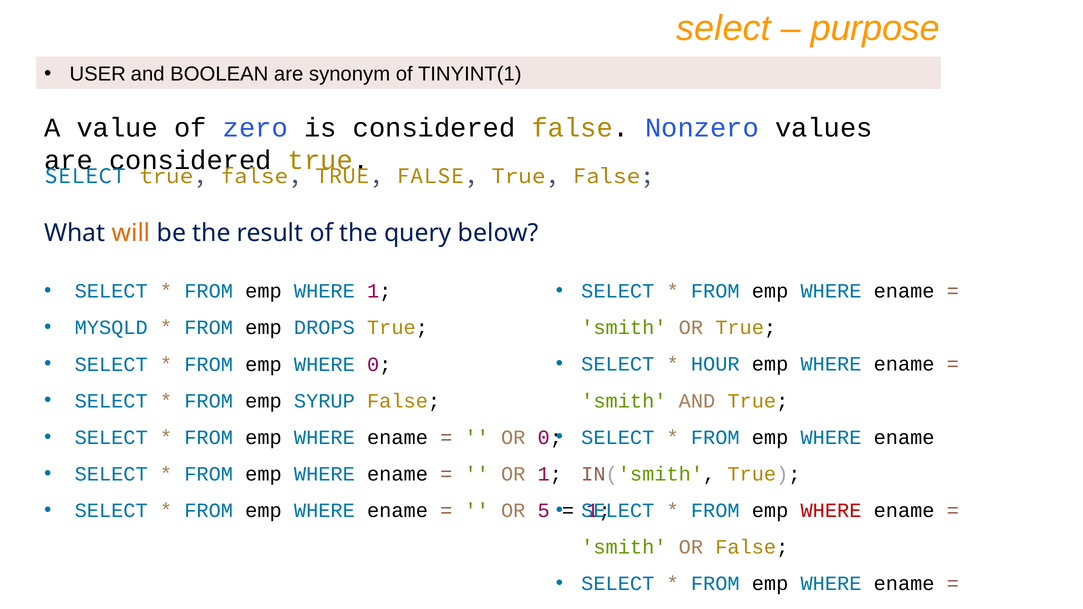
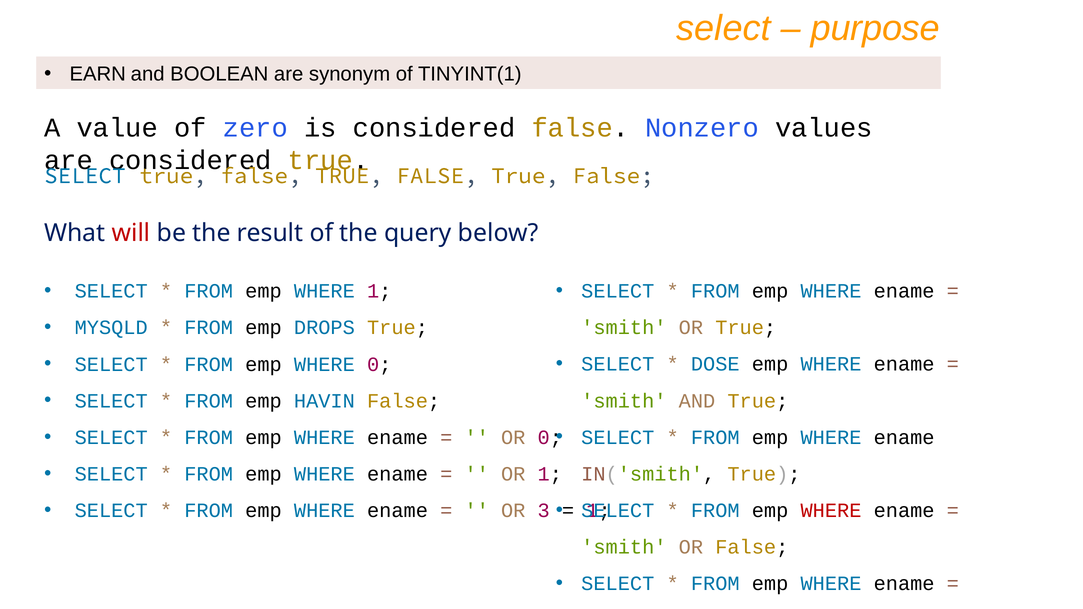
USER: USER -> EARN (98, 74)
will colour: orange -> red (131, 233)
HOUR: HOUR -> DOSE (715, 364)
SYRUP: SYRUP -> HAVIN (324, 401)
5: 5 -> 3 (544, 511)
